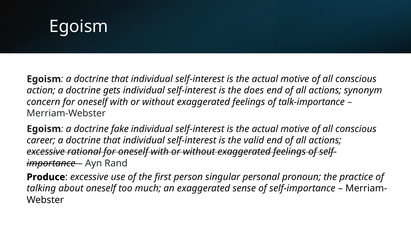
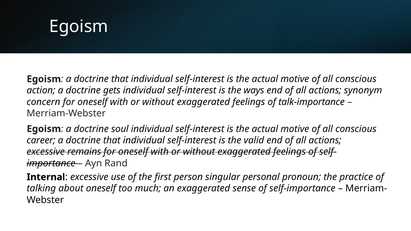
does: does -> ways (254, 91)
fake: fake -> soul (120, 129)
rational: rational -> remains (84, 152)
Produce: Produce -> Internal (46, 177)
